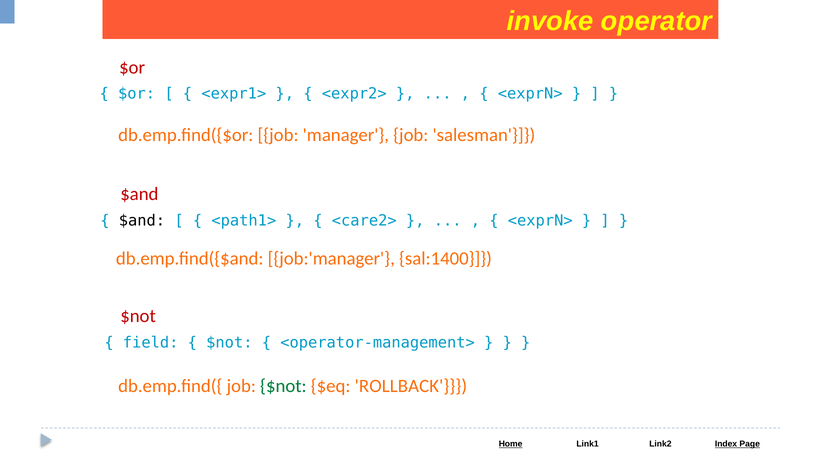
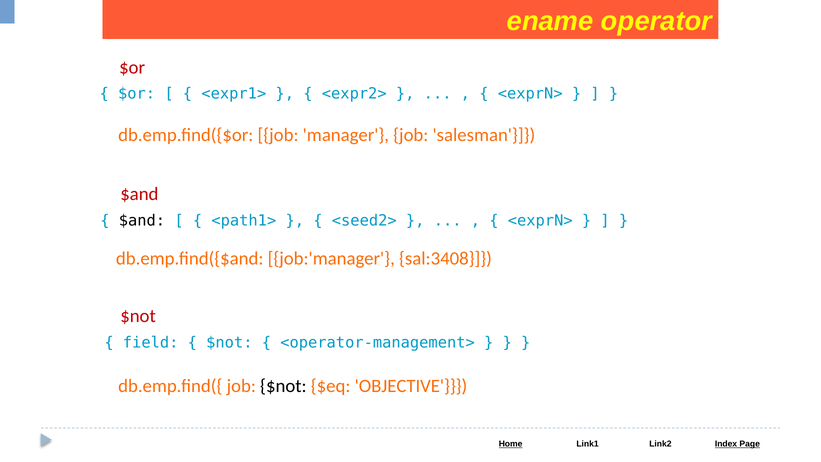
invoke: invoke -> ename (550, 21)
<care2>: <care2> -> <seed2> (364, 221)
sal:1400: sal:1400 -> sal:3408 (445, 259)
$not colour: green -> black (283, 386)
ROLLBACK: ROLLBACK -> OBJECTIVE (411, 386)
